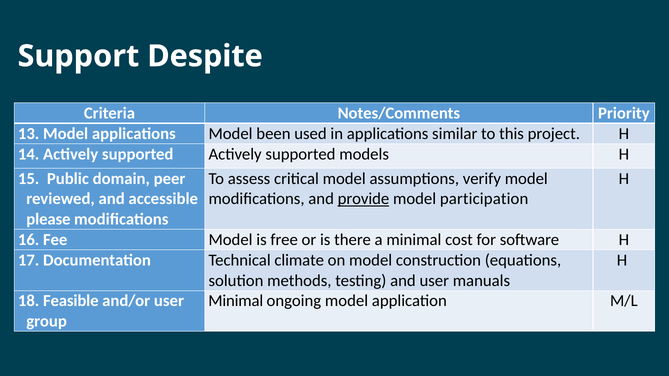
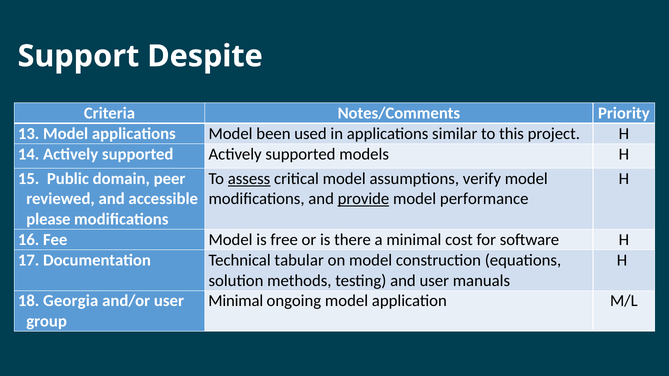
assess underline: none -> present (249, 179)
participation: participation -> performance (484, 199)
climate: climate -> tabular (299, 260)
Feasible: Feasible -> Georgia (71, 301)
